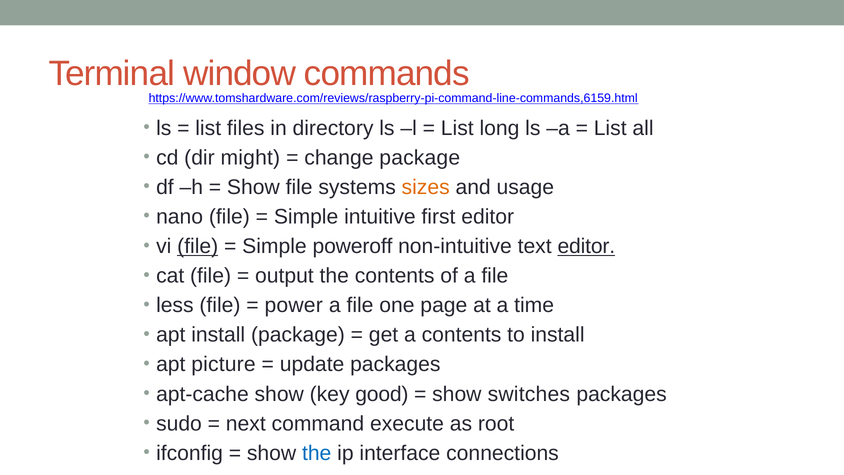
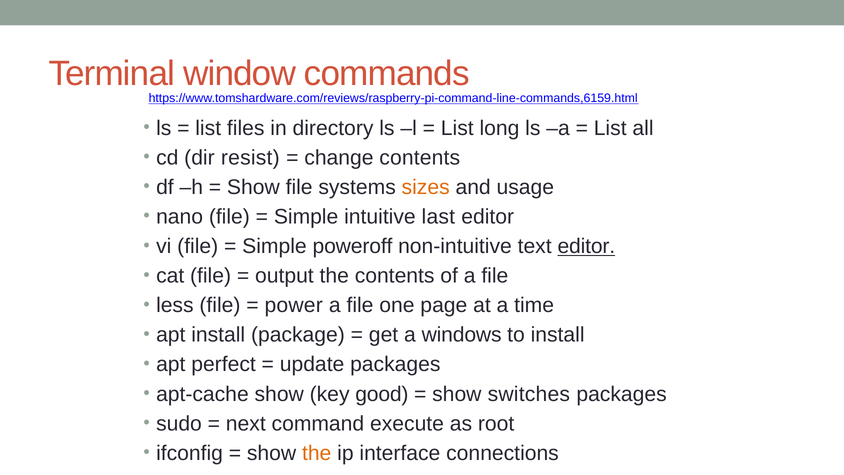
might: might -> resist (250, 158)
change package: package -> contents (420, 158)
first: first -> last (438, 217)
file underline: present -> none (198, 246)
a contents: contents -> windows (462, 335)
picture: picture -> perfect (224, 364)
the colour: blue -> orange (317, 453)
